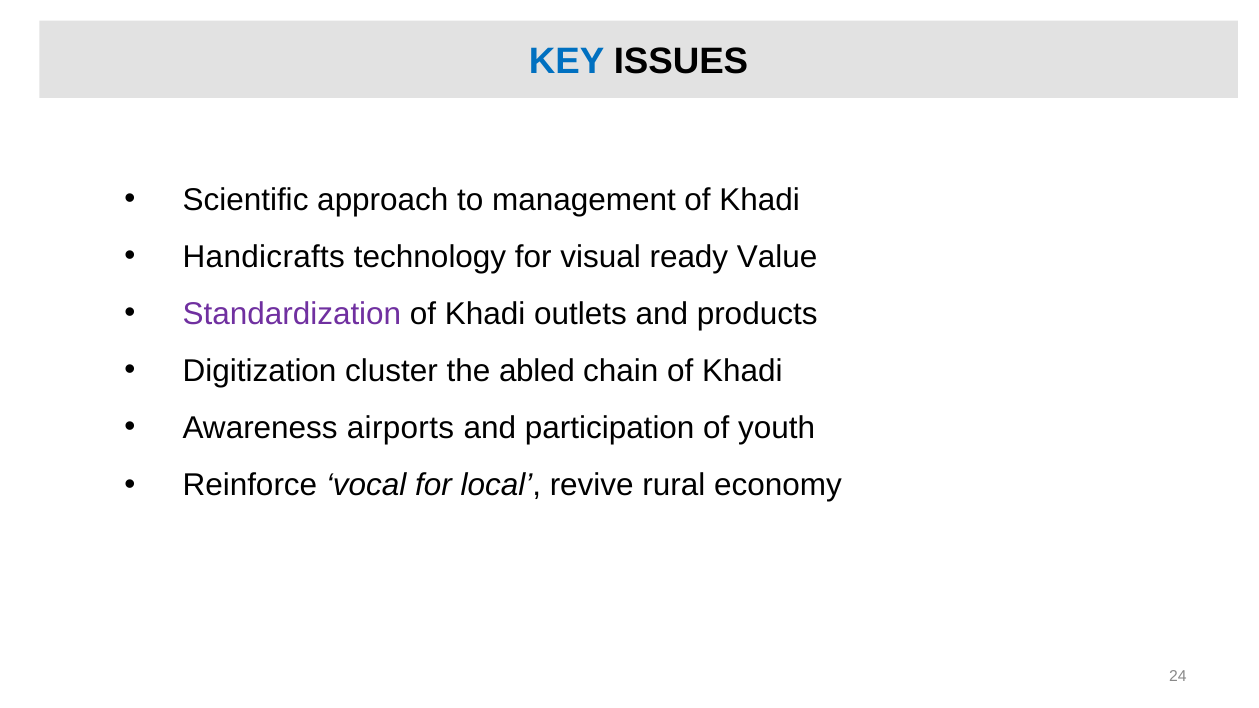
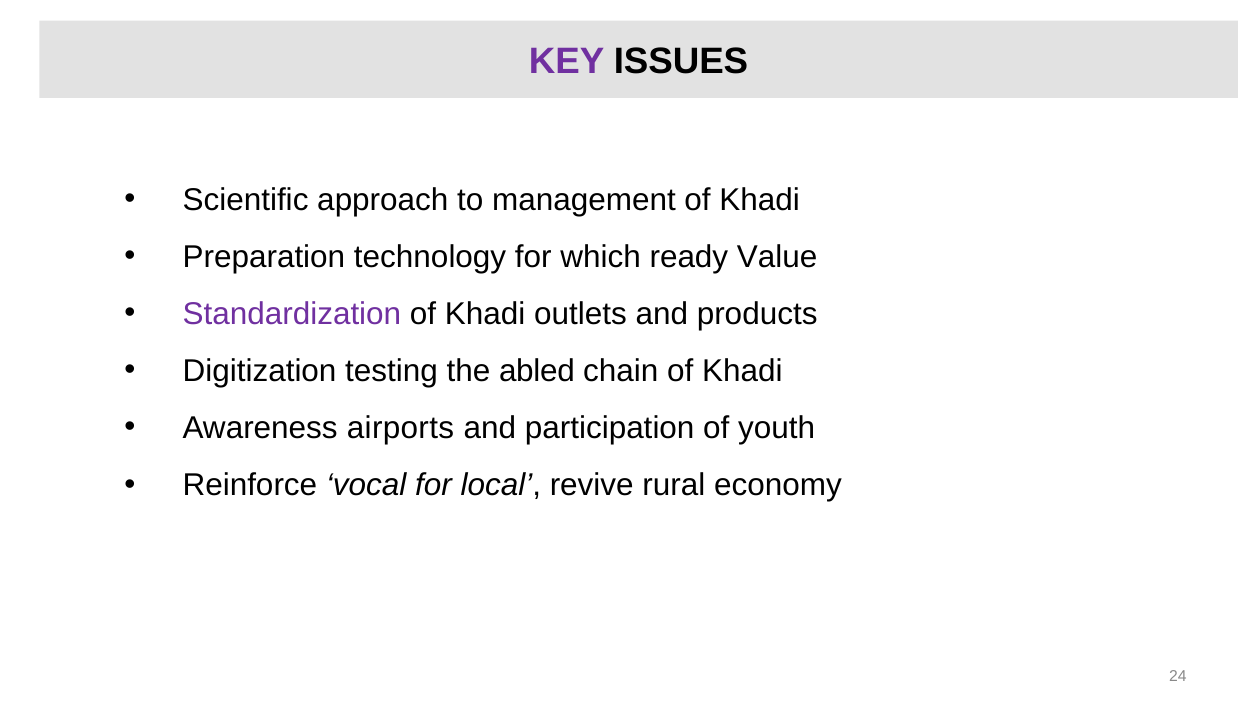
KEY colour: blue -> purple (567, 62)
Handicrafts: Handicrafts -> Preparation (264, 257)
visual: visual -> which (601, 257)
cluster: cluster -> testing (392, 371)
